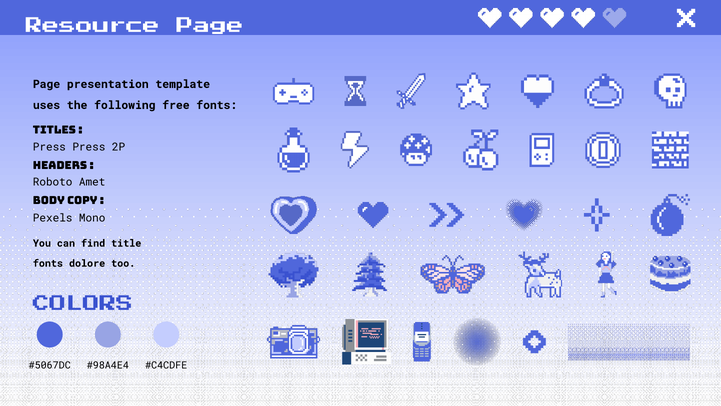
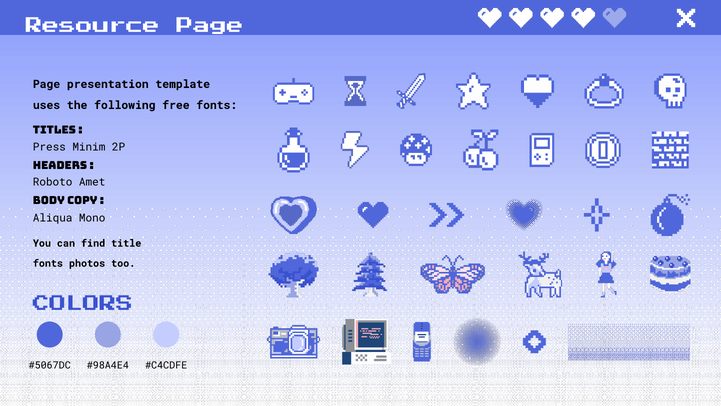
Press Press: Press -> Minim (89, 147)
Pexels: Pexels -> Aliqua (53, 218)
dolore: dolore -> photos (87, 263)
